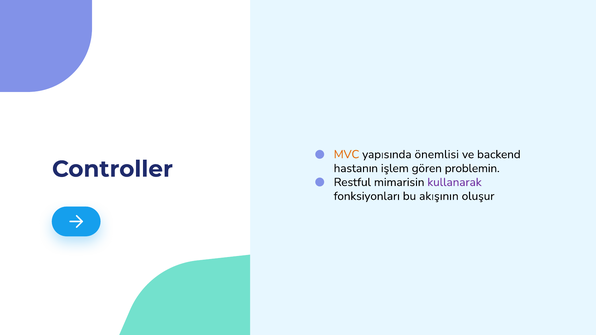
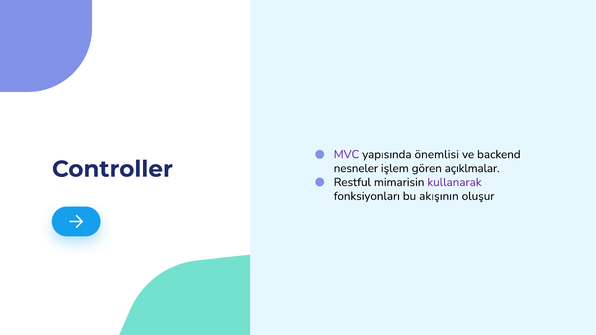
MVC colour: orange -> purple (347, 154)
hastanın: hastanın -> nesneler (356, 168)
problemin: problemin -> açıklmalar (472, 168)
